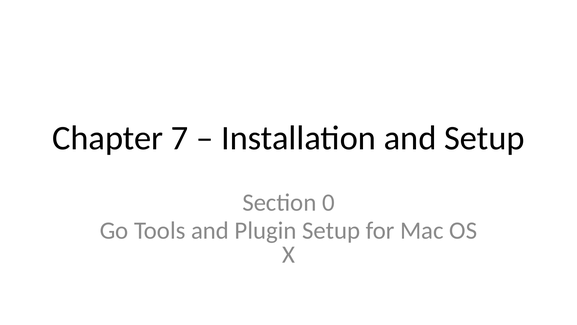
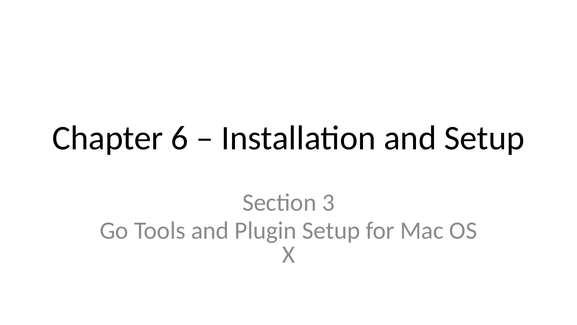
7: 7 -> 6 (180, 138)
0: 0 -> 3 (328, 202)
